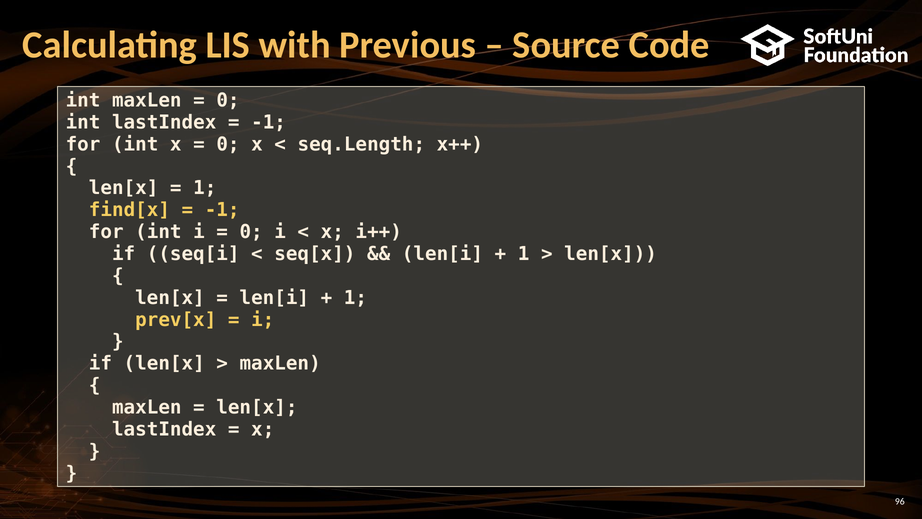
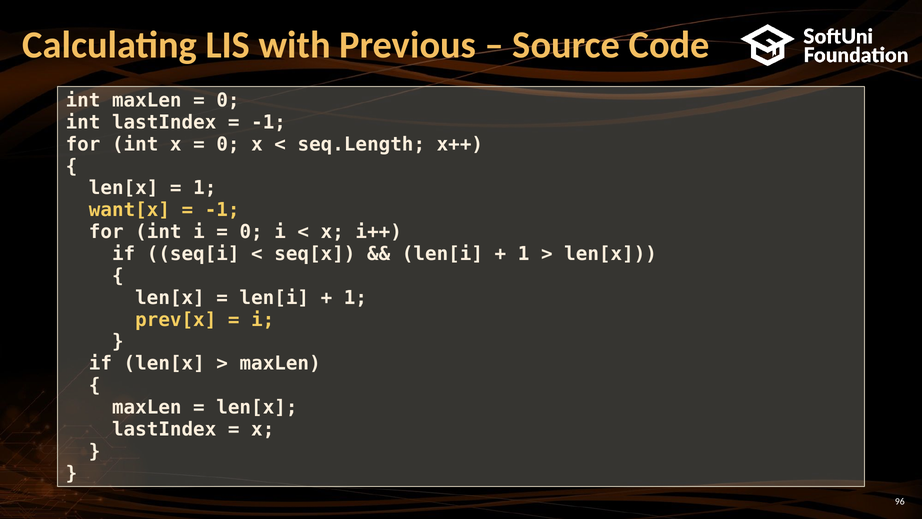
find[x: find[x -> want[x (129, 210)
